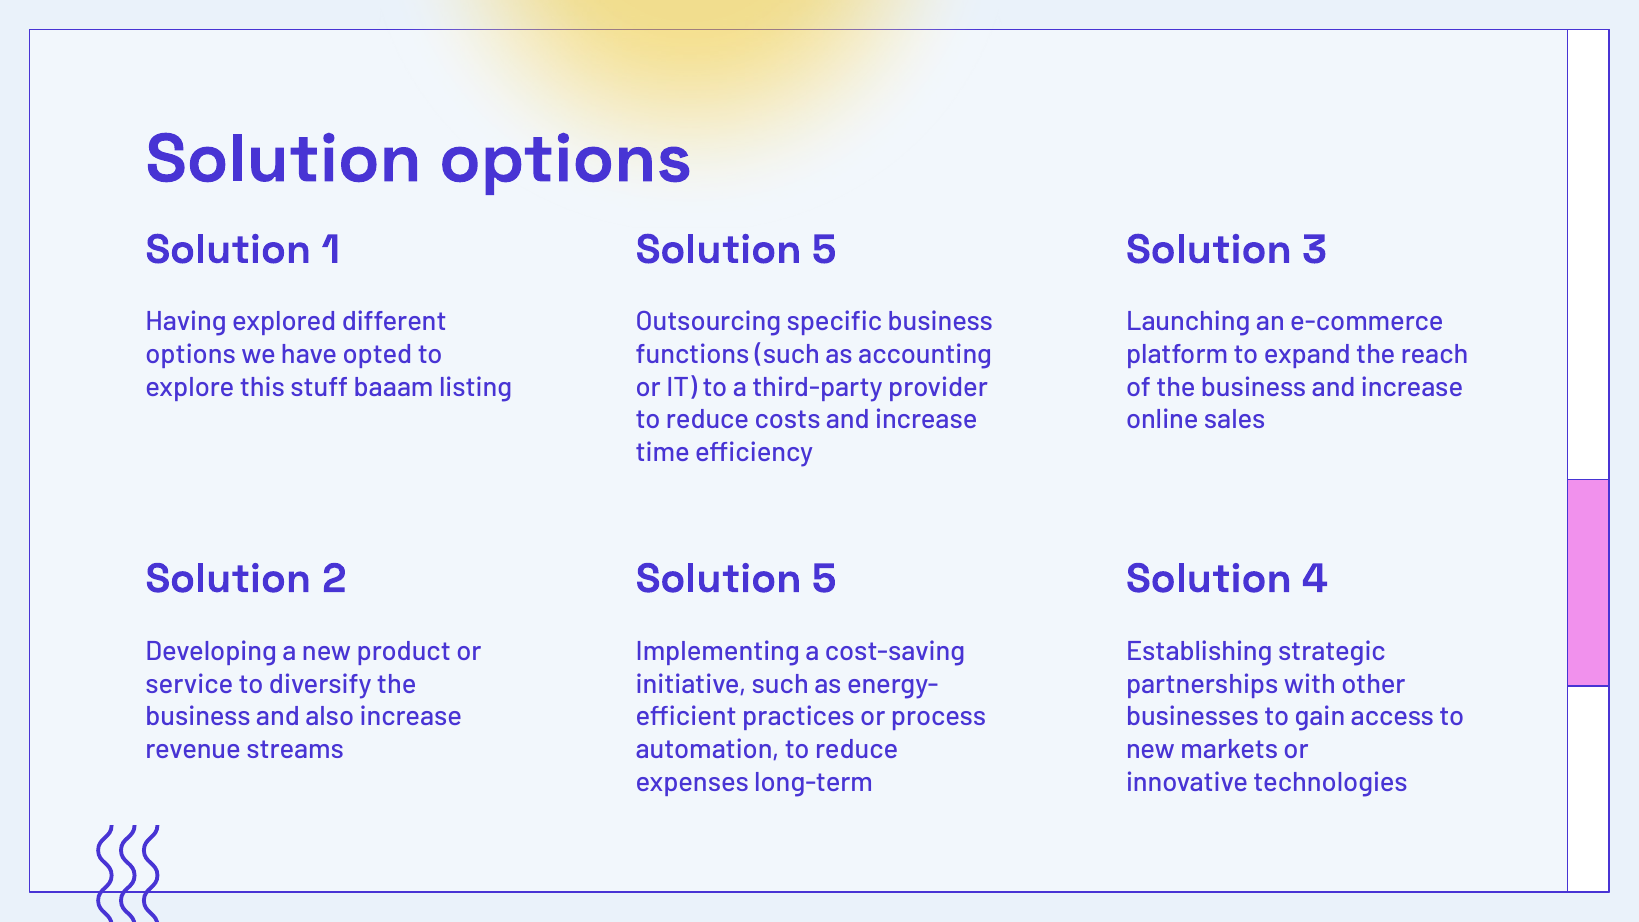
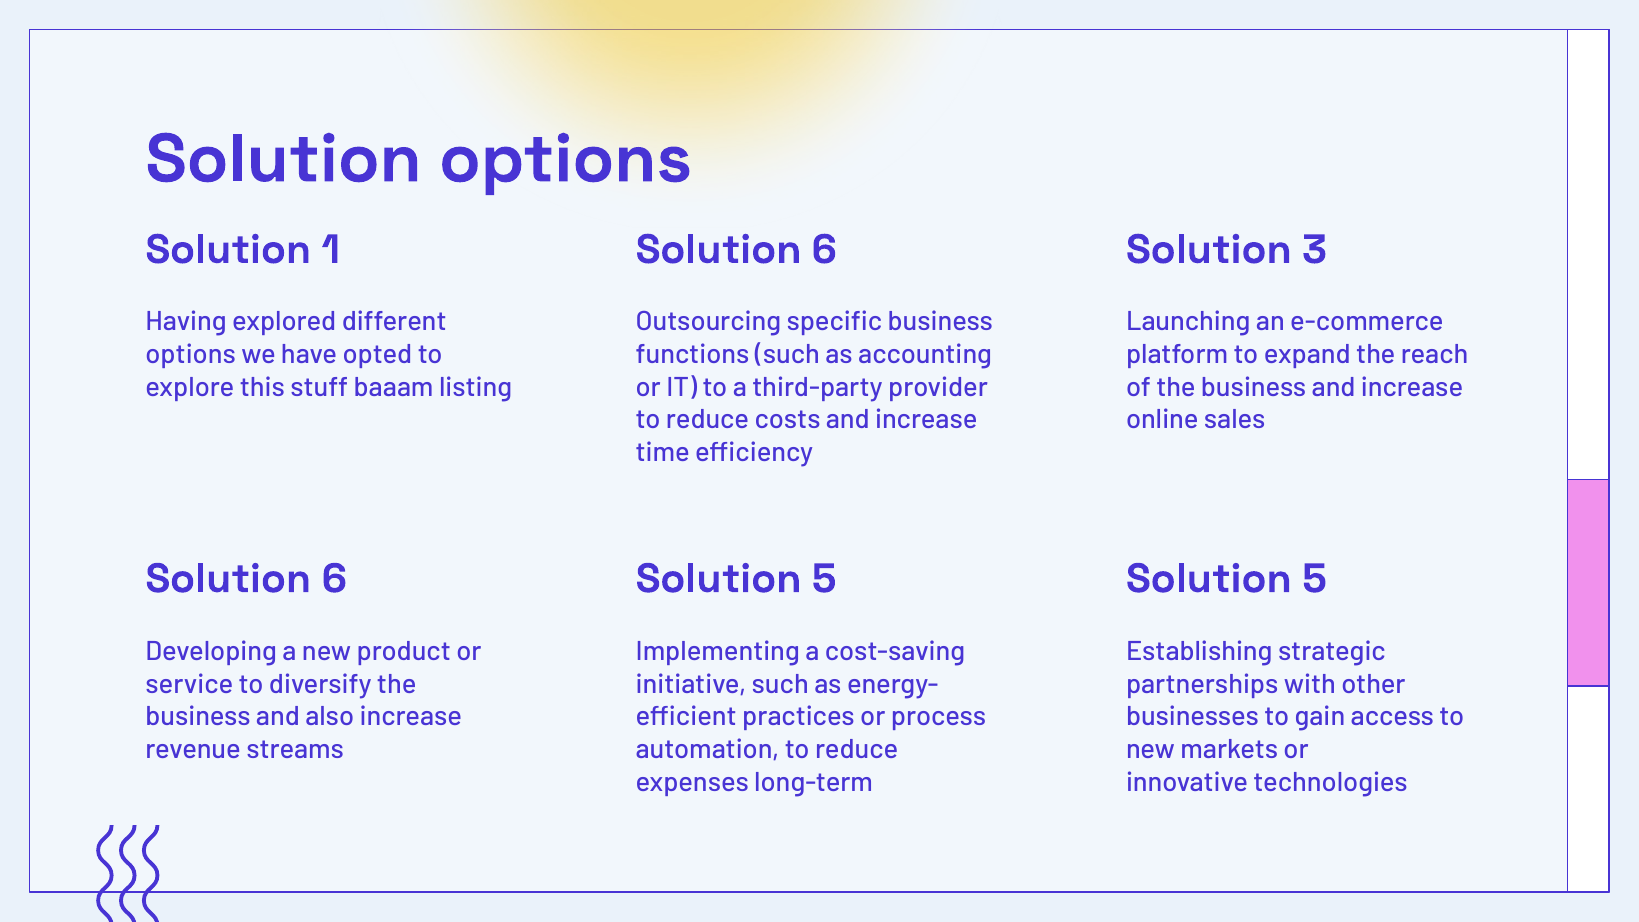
1 Solution 5: 5 -> 6 (824, 249)
2: 2 -> 6 (334, 579)
5 Solution 4: 4 -> 5 (1315, 579)
